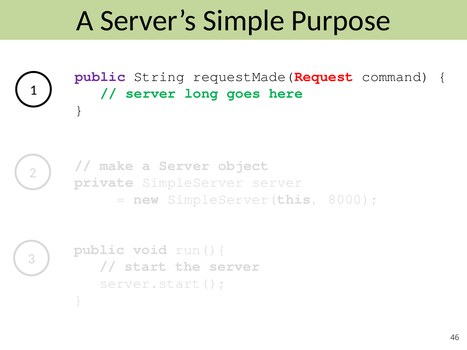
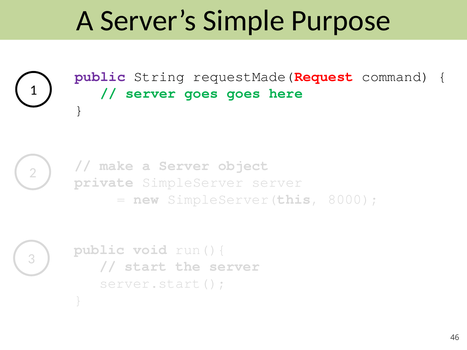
server long: long -> goes (201, 93)
